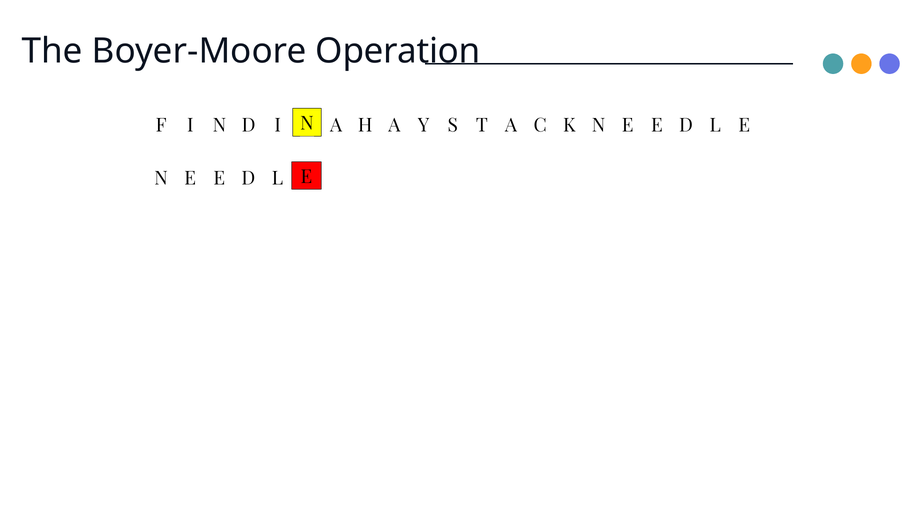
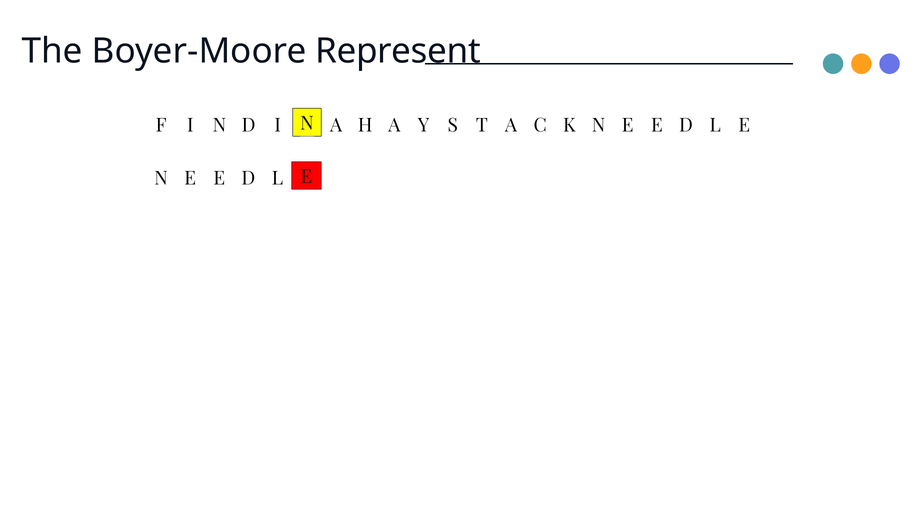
Operation: Operation -> Represent (398, 51)
